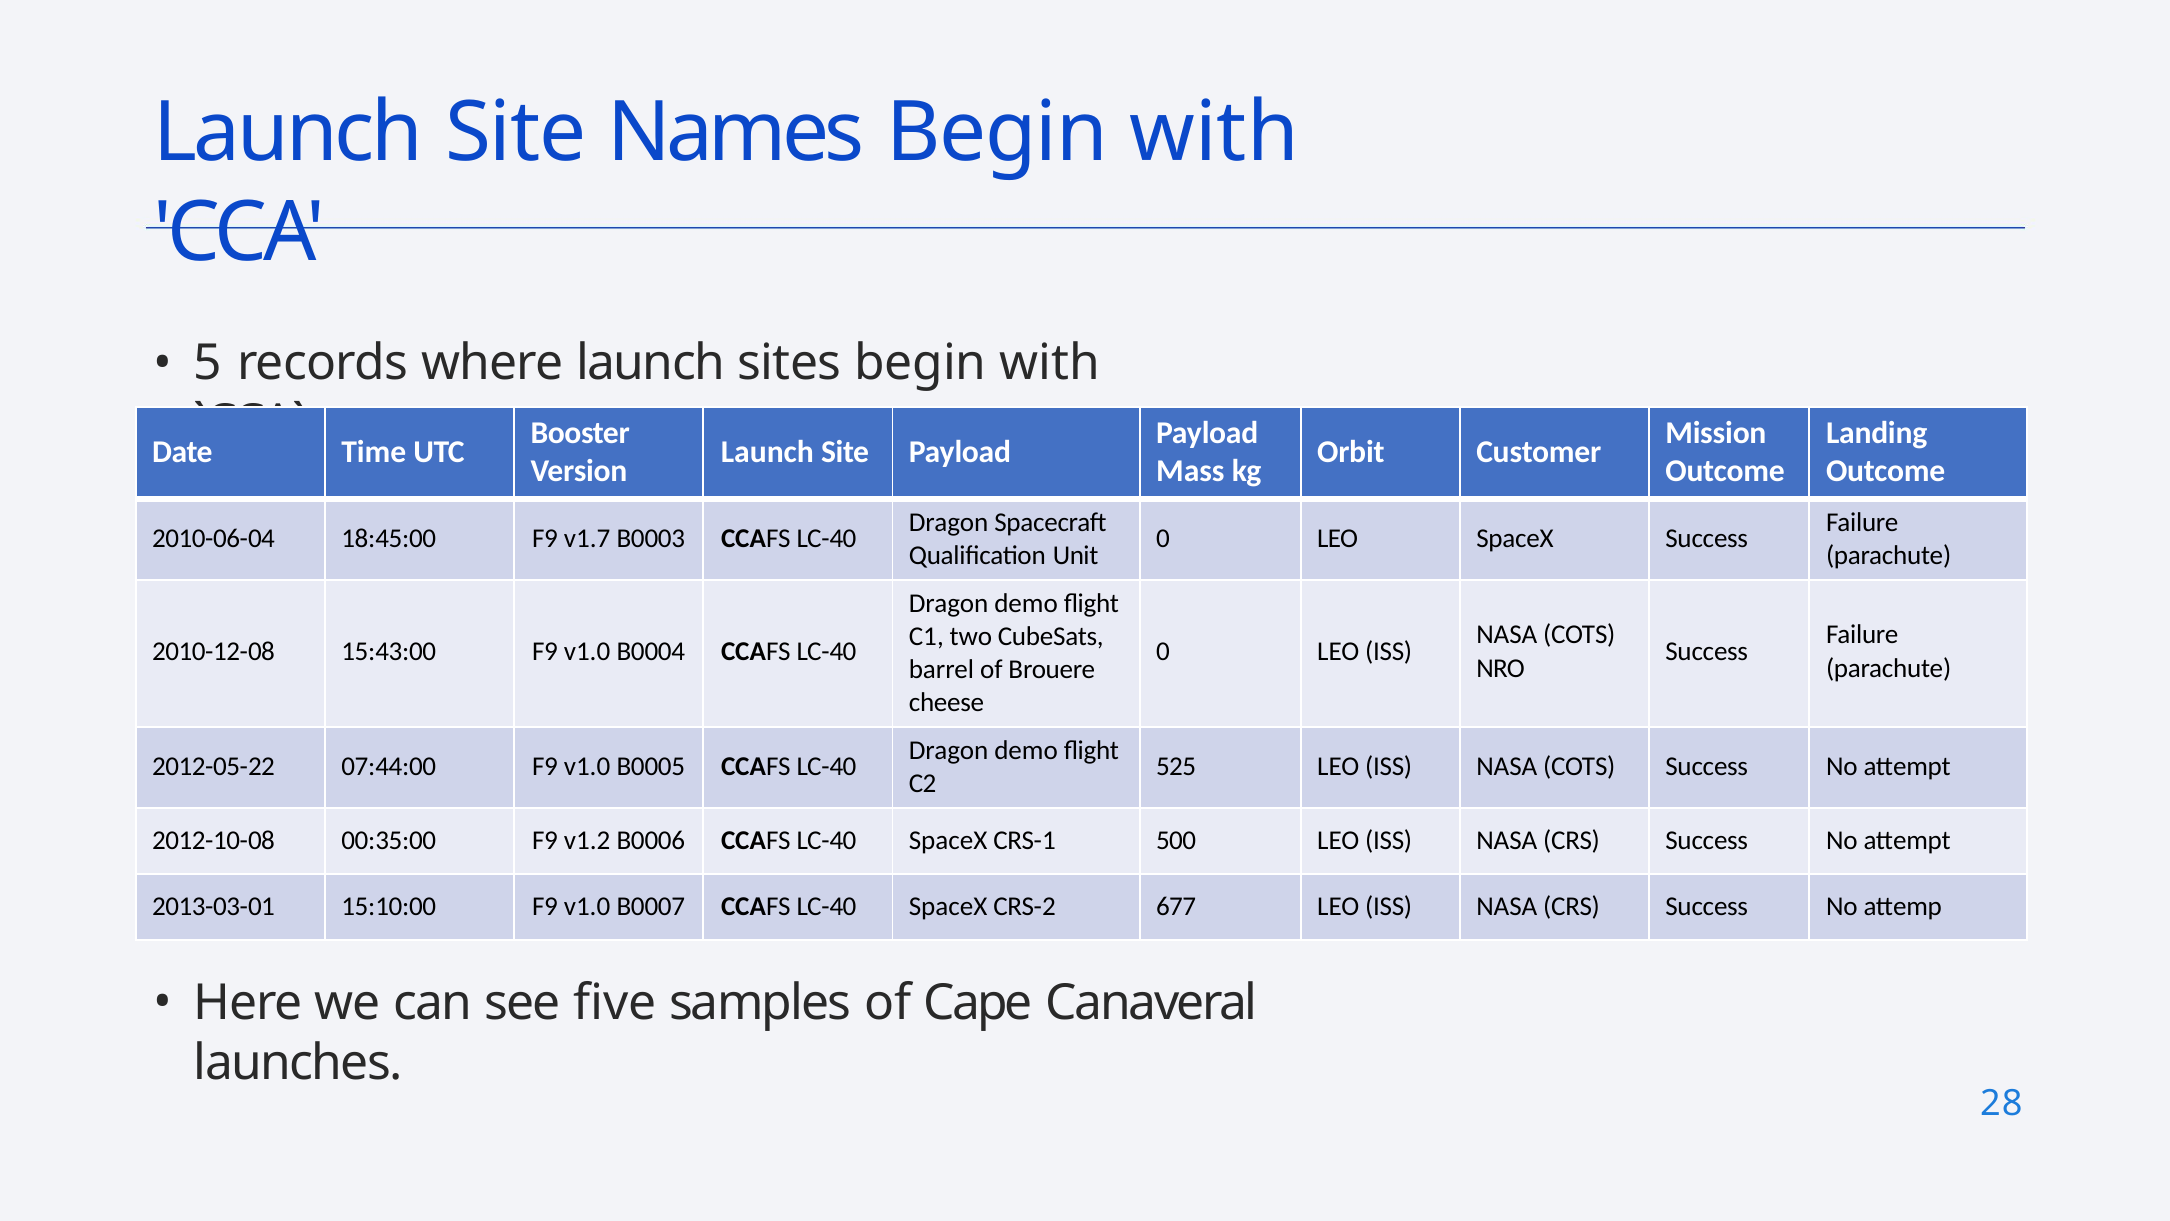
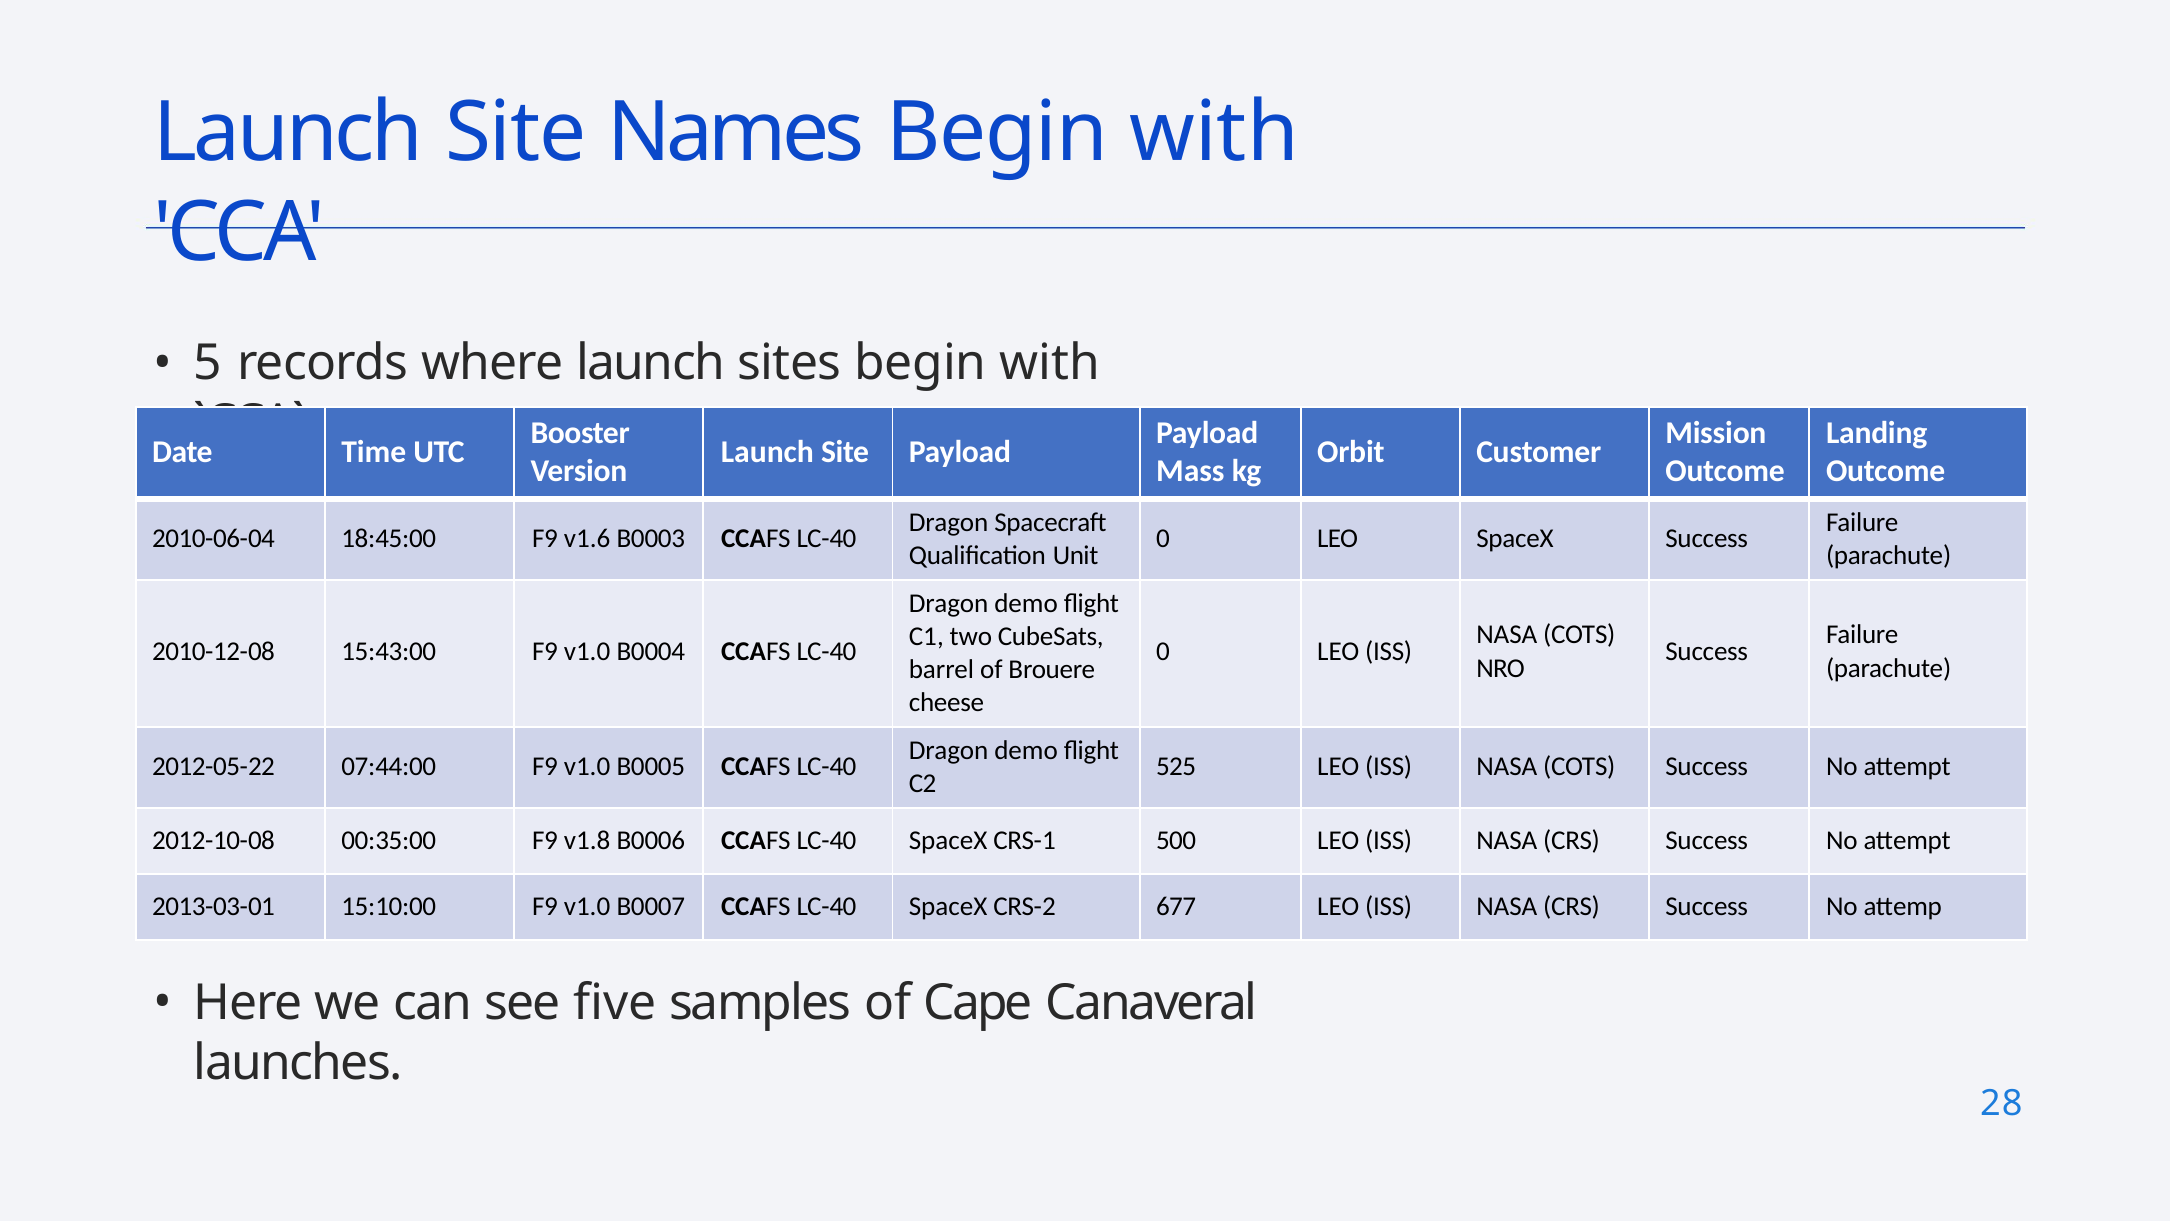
v1.7: v1.7 -> v1.6 (587, 538)
v1.2: v1.2 -> v1.8 (587, 840)
